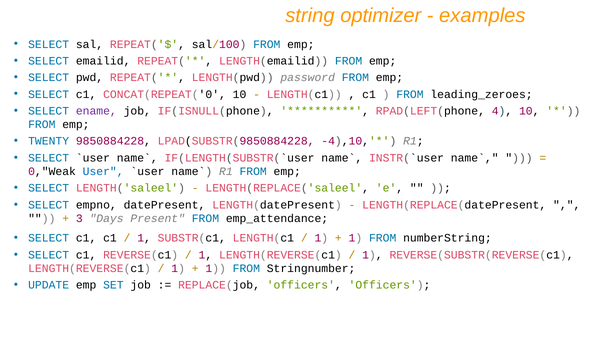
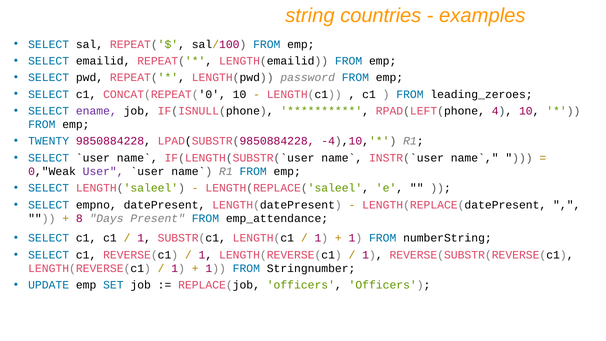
optimizer: optimizer -> countries (381, 16)
User colour: blue -> purple (103, 171)
3: 3 -> 8 (79, 218)
